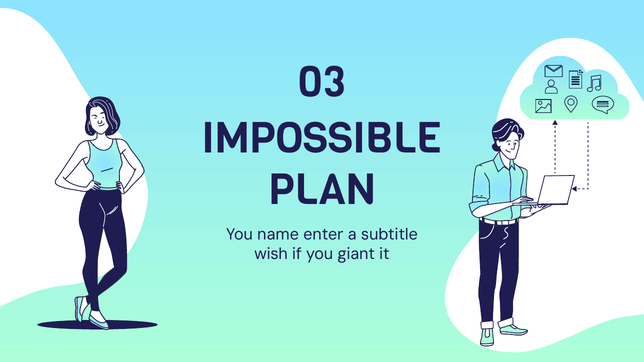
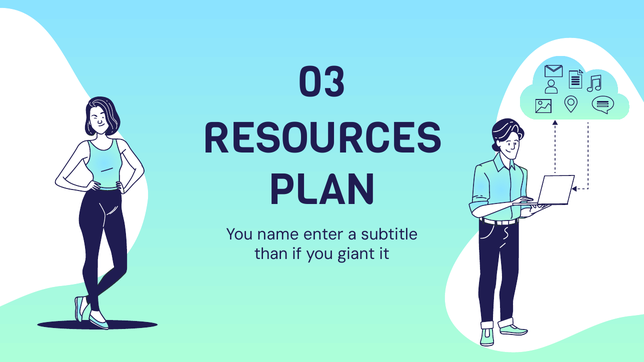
IMPOSSIBLE: IMPOSSIBLE -> RESOURCES (322, 139)
wish: wish -> than (271, 254)
